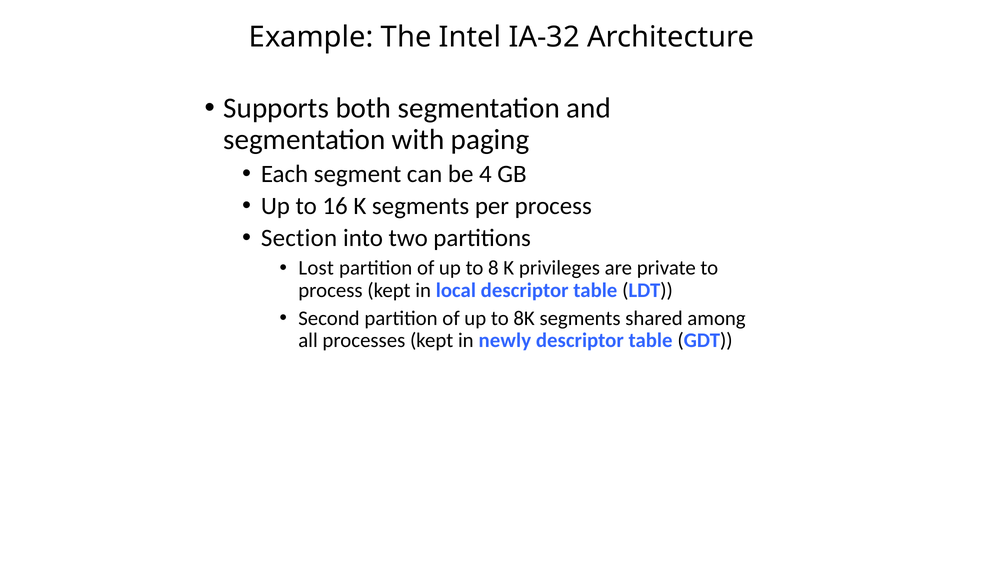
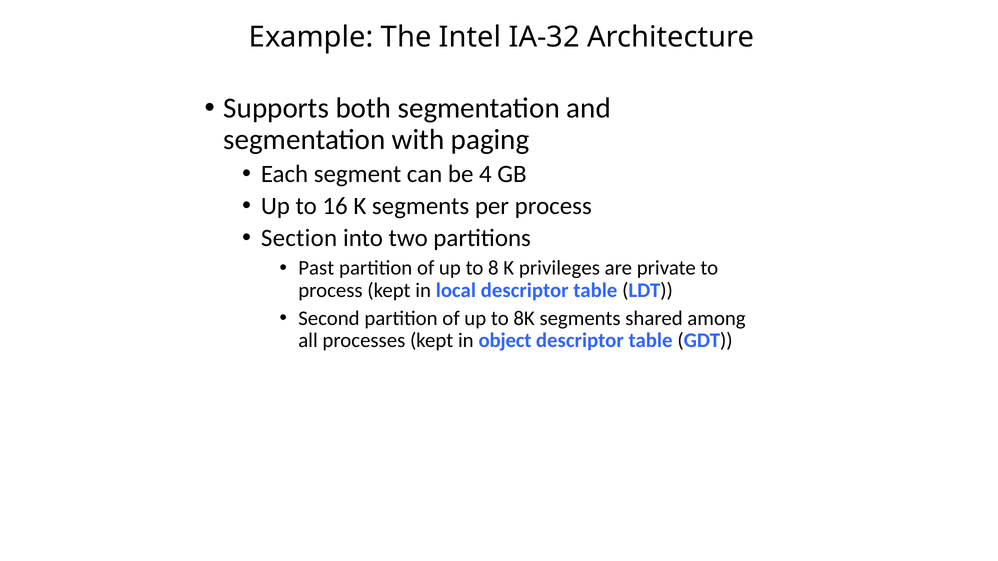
Lost: Lost -> Past (316, 268)
newly: newly -> object (505, 341)
